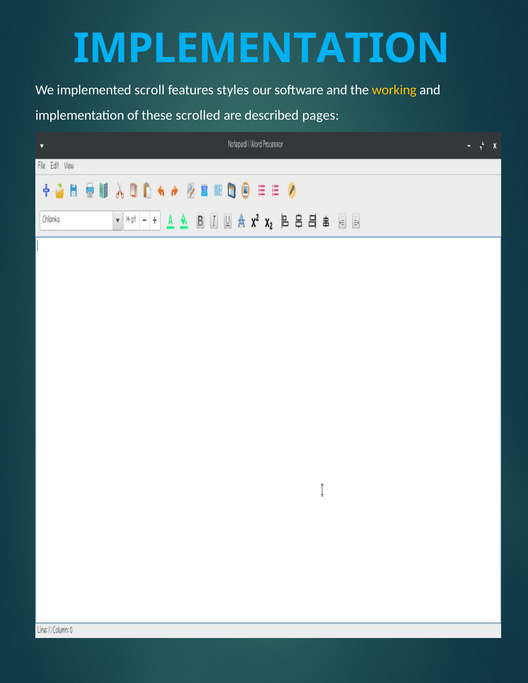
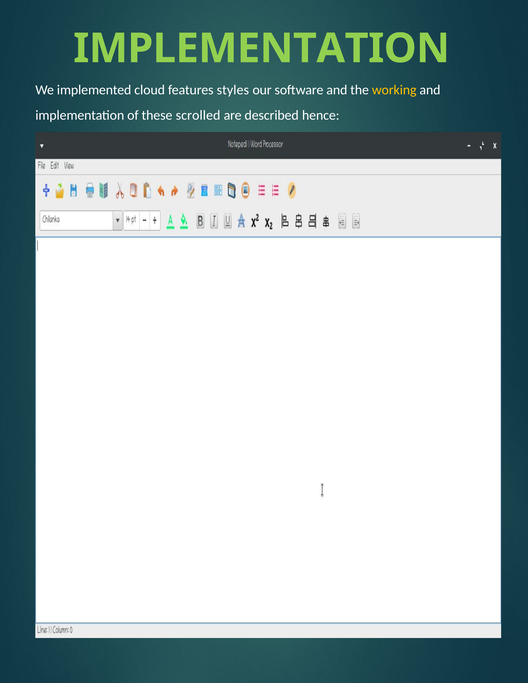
IMPLEMENTATION colour: light blue -> light green (262, 49)
scroll: scroll -> cloud (150, 90)
pages: pages -> hence (321, 115)
